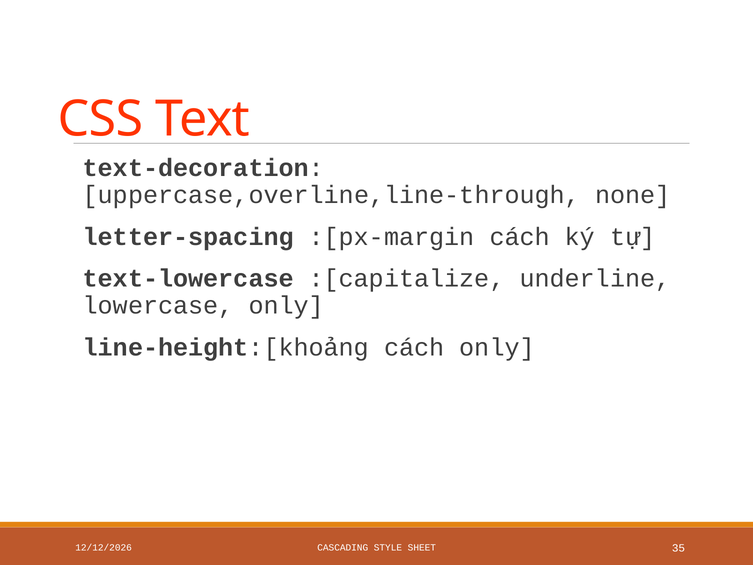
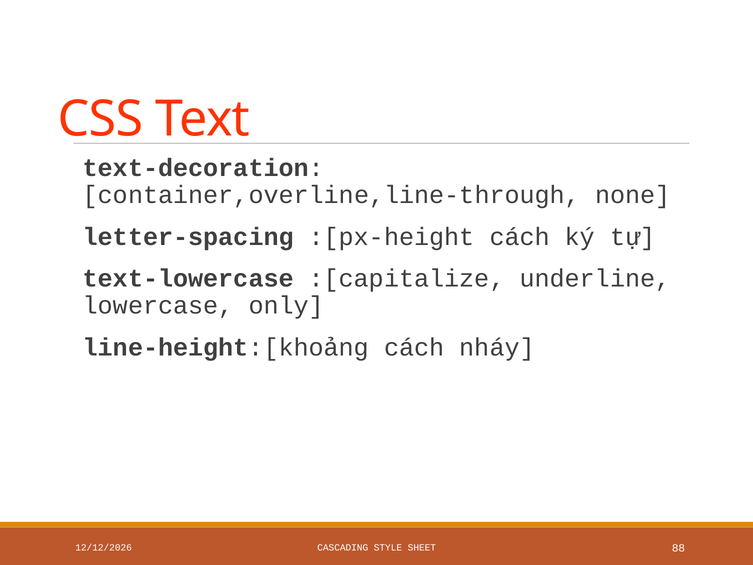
uppercase,overline,line-through: uppercase,overline,line-through -> container,overline,line-through (331, 195)
:[px-margin: :[px-margin -> :[px-height (392, 237)
cách only: only -> nháy (497, 347)
35: 35 -> 88 (678, 548)
